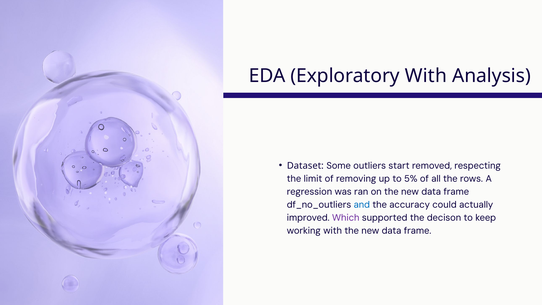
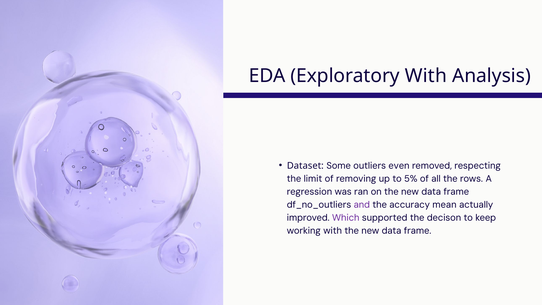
start: start -> even (399, 166)
and colour: blue -> purple (362, 205)
could: could -> mean (444, 205)
